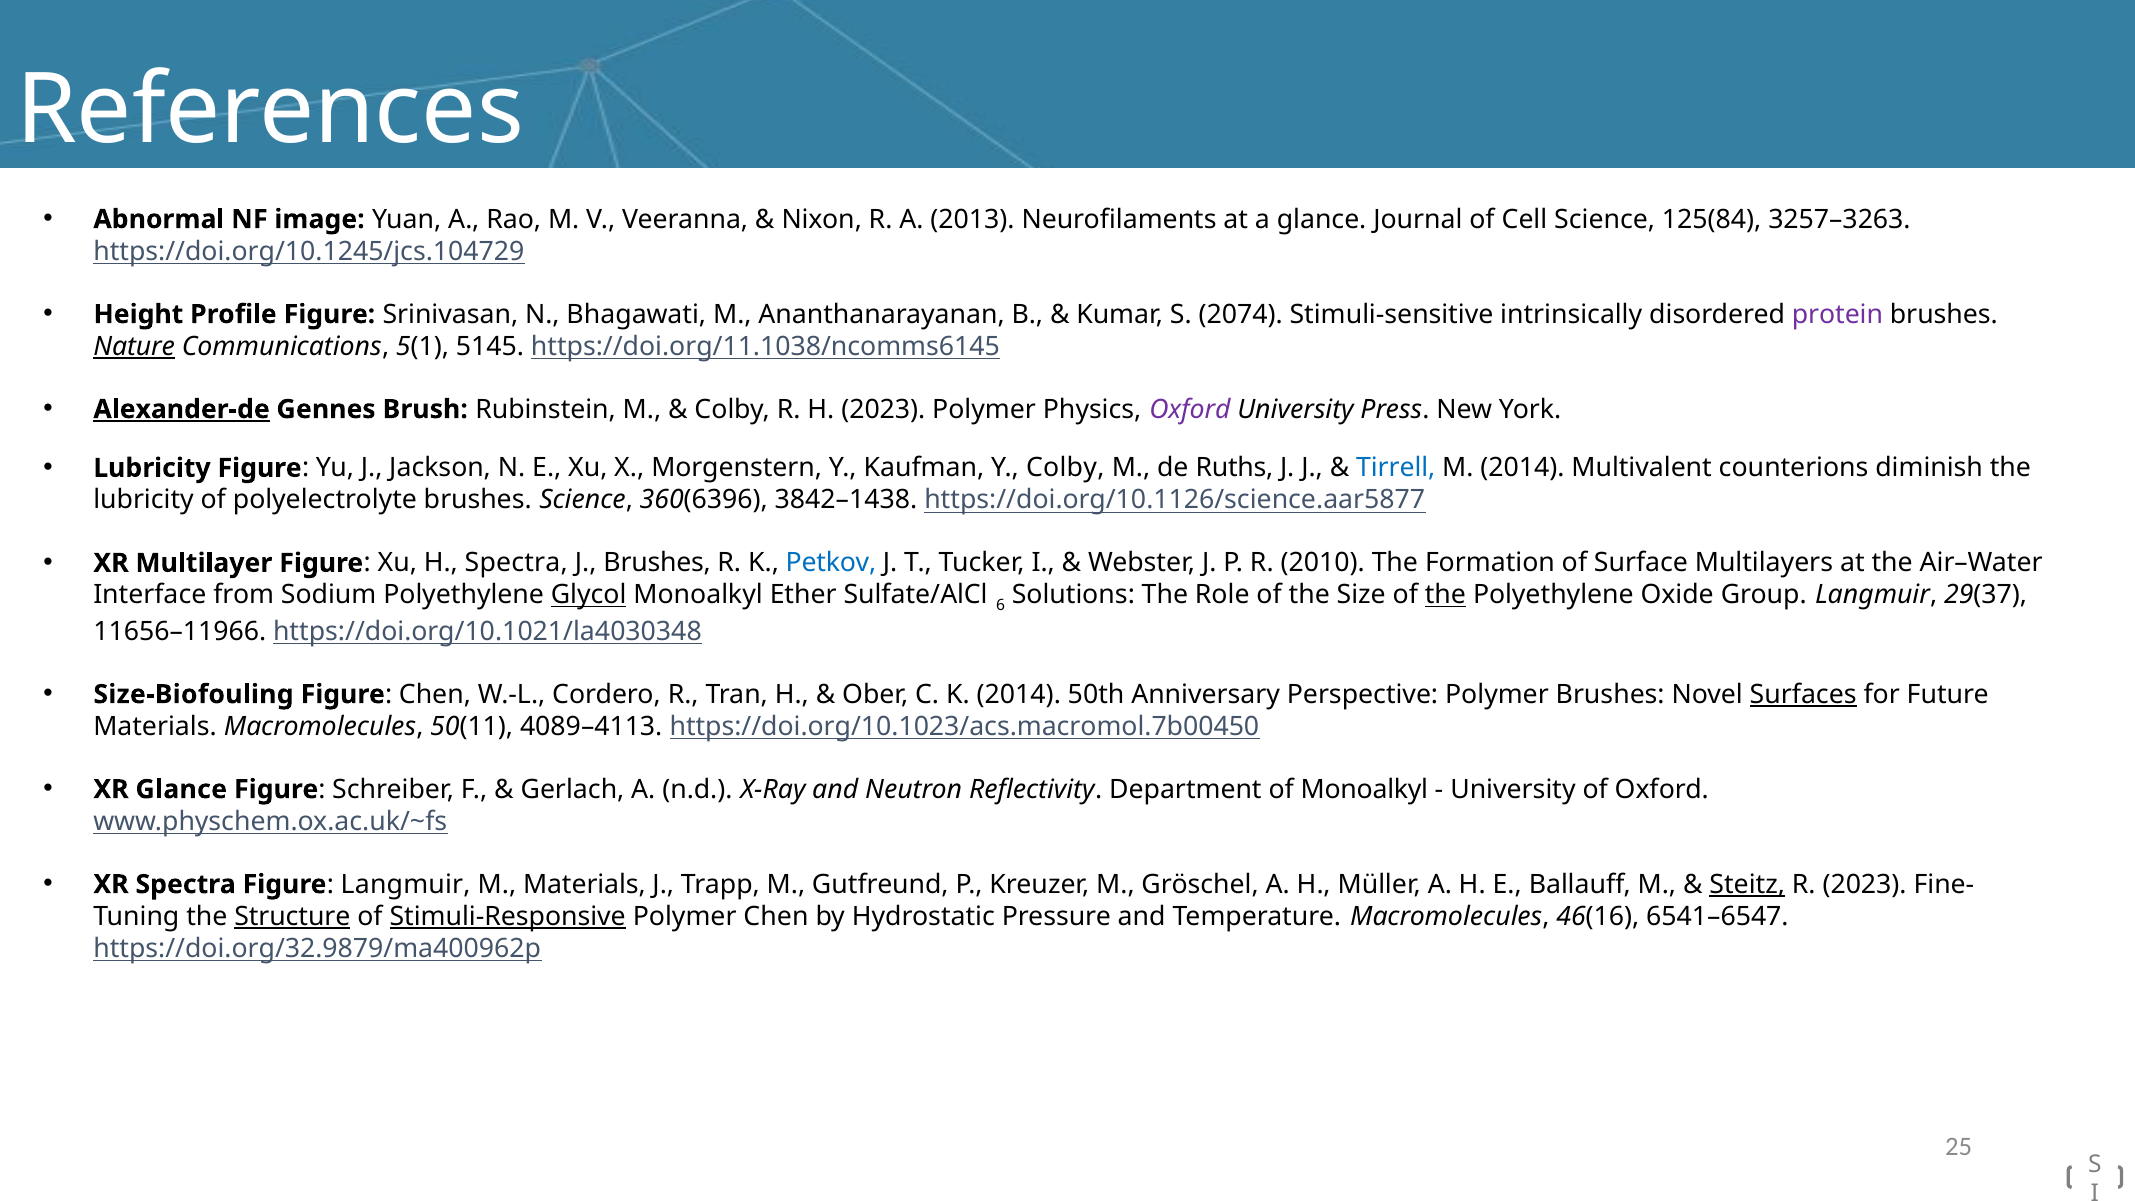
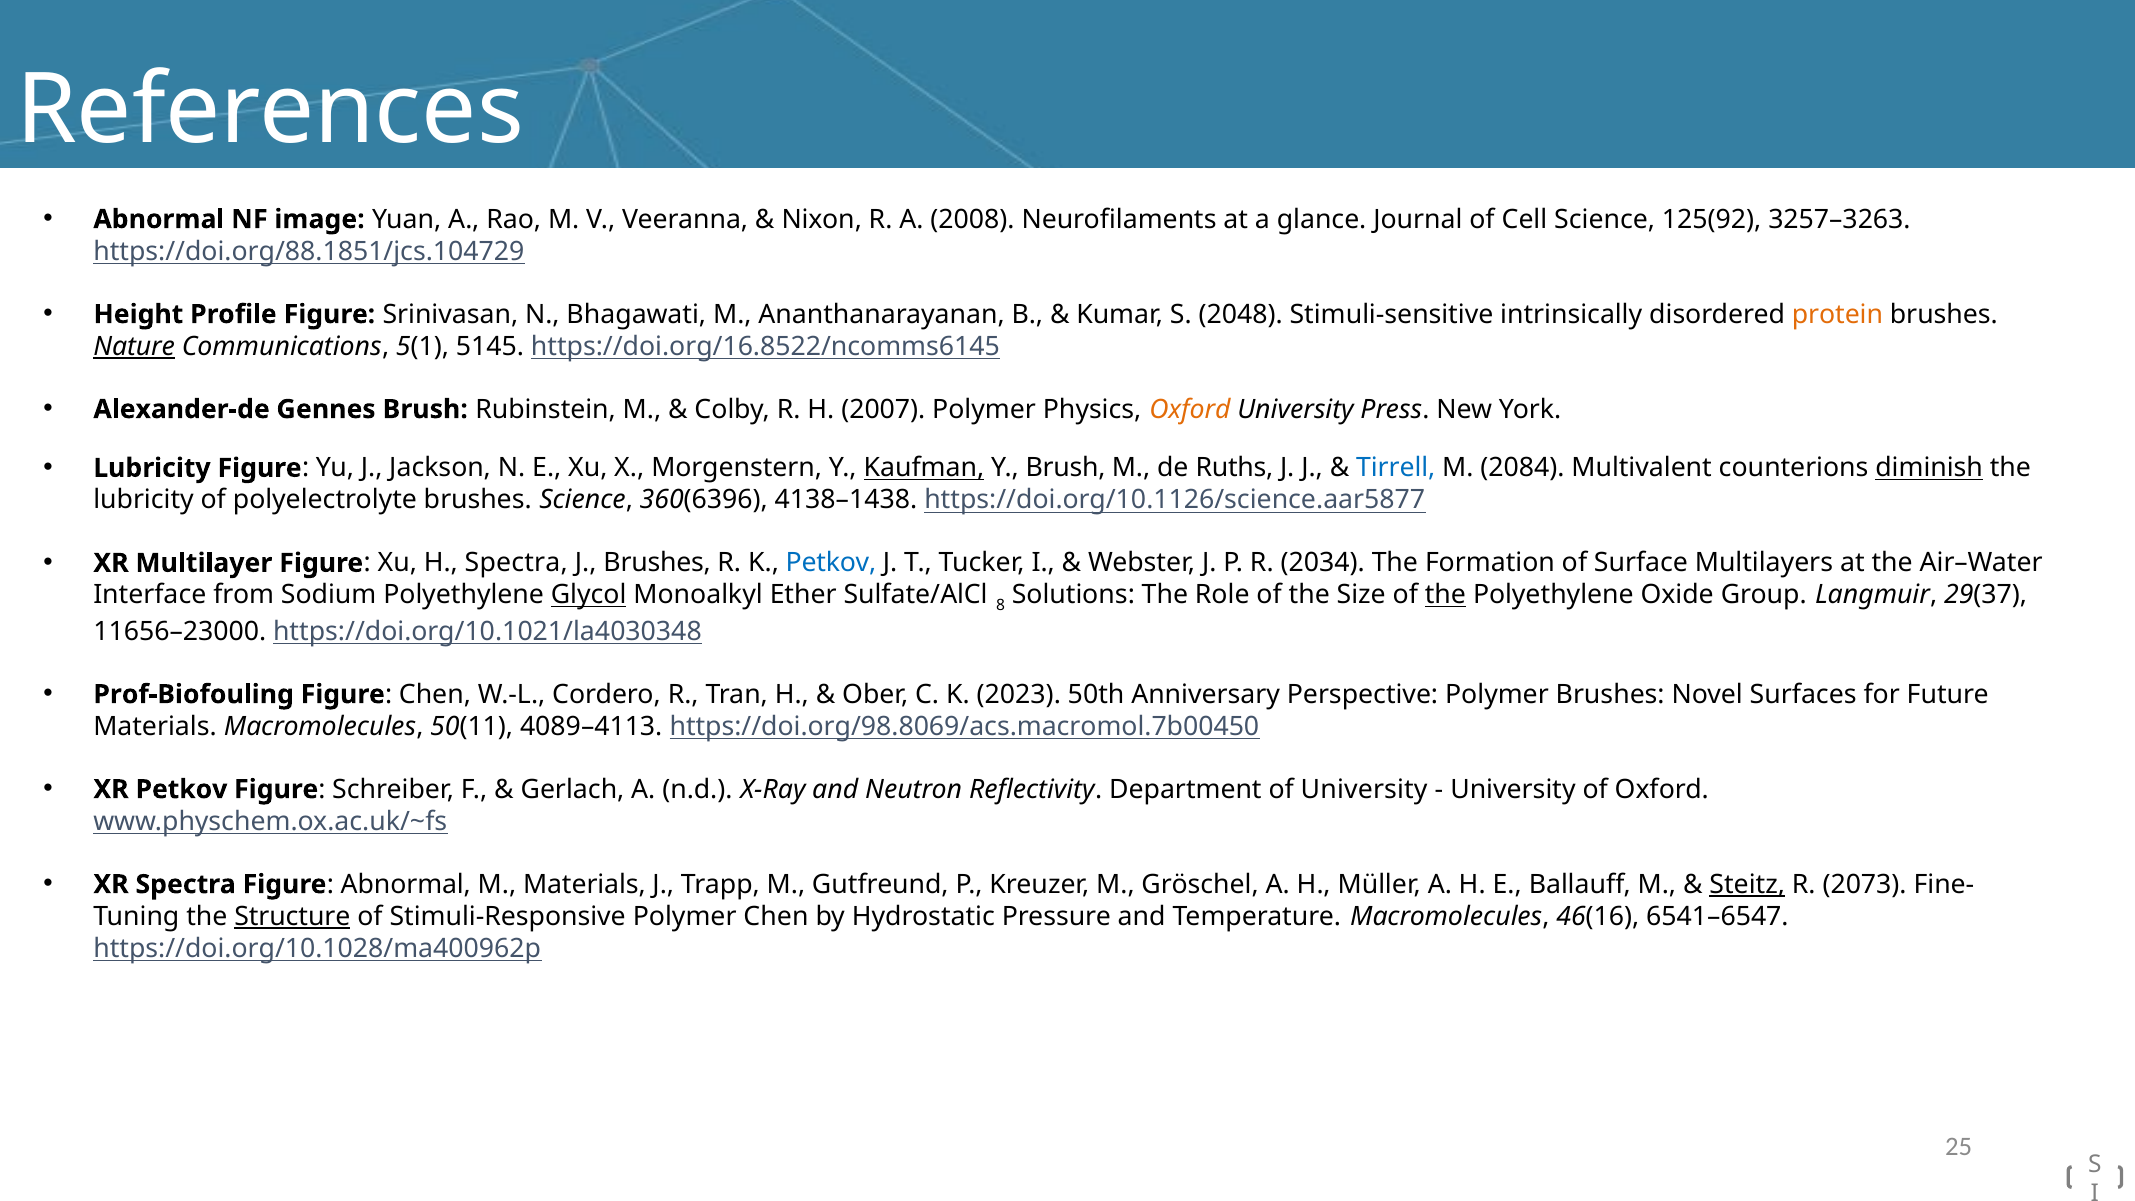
2013: 2013 -> 2008 (973, 219)
125(84: 125(84 -> 125(92 (1712, 219)
https://doi.org/10.1245/jcs.104729: https://doi.org/10.1245/jcs.104729 -> https://doi.org/88.1851/jcs.104729 (309, 251)
2074: 2074 -> 2048 (1241, 314)
protein colour: purple -> orange (1837, 314)
https://doi.org/11.1038/ncomms6145: https://doi.org/11.1038/ncomms6145 -> https://doi.org/16.8522/ncomms6145 (765, 346)
Alexander-de underline: present -> none (182, 409)
H 2023: 2023 -> 2007 (883, 409)
Oxford colour: purple -> orange (1190, 409)
Kaufman underline: none -> present (924, 468)
Y Colby: Colby -> Brush (1065, 468)
M 2014: 2014 -> 2084 (1522, 468)
diminish underline: none -> present (1929, 468)
3842–1438: 3842–1438 -> 4138–1438 (846, 500)
2010: 2010 -> 2034 (1323, 563)
6: 6 -> 8 (1001, 605)
11656–11966: 11656–11966 -> 11656–23000 (180, 631)
Size-Biofouling: Size-Biofouling -> Prof-Biofouling (194, 694)
K 2014: 2014 -> 2023 (1019, 694)
Surfaces underline: present -> none (1803, 694)
https://doi.org/10.1023/acs.macromol.7b00450: https://doi.org/10.1023/acs.macromol.7b00450 -> https://doi.org/98.8069/acs.macromol.7b00450 (964, 726)
XR Glance: Glance -> Petkov (181, 789)
of Monoalkyl: Monoalkyl -> University (1364, 789)
Figure Langmuir: Langmuir -> Abnormal (406, 884)
R 2023: 2023 -> 2073 (1865, 884)
Stimuli-Responsive underline: present -> none (508, 916)
https://doi.org/32.9879/ma400962p: https://doi.org/32.9879/ma400962p -> https://doi.org/10.1028/ma400962p (317, 948)
